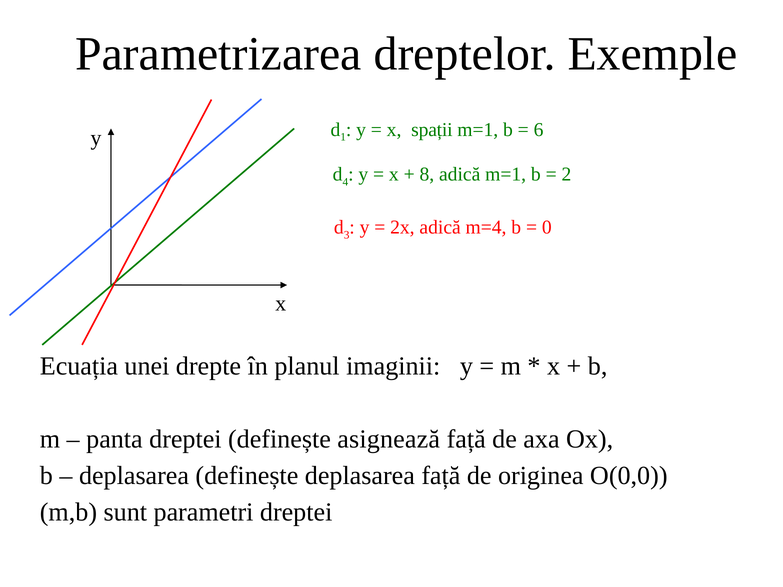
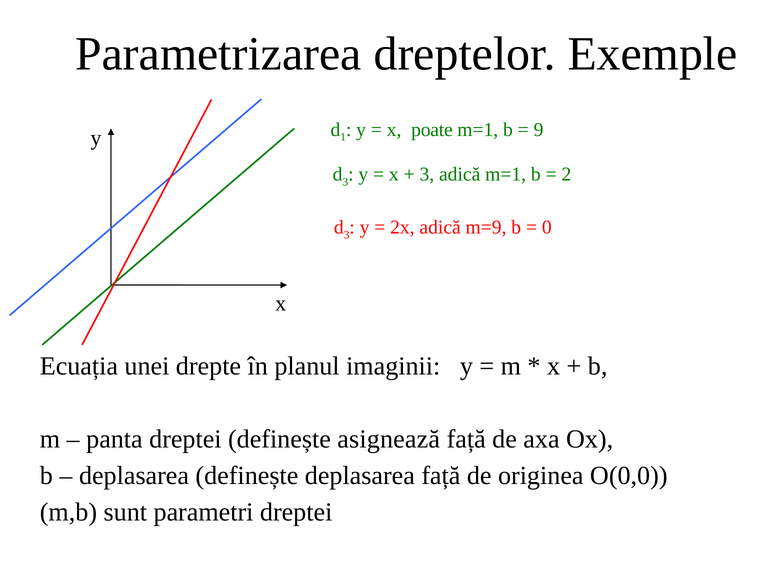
spații: spații -> poate (432, 130)
6: 6 -> 9 (539, 130)
4: 4 -> 3 (345, 182)
8: 8 -> 3 (427, 174)
m=4: m=4 -> m=9 (486, 227)
